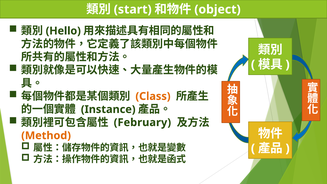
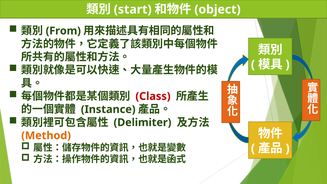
Hello: Hello -> From (63, 31)
Class colour: orange -> red (153, 96)
February: February -> Delimiter (142, 122)
